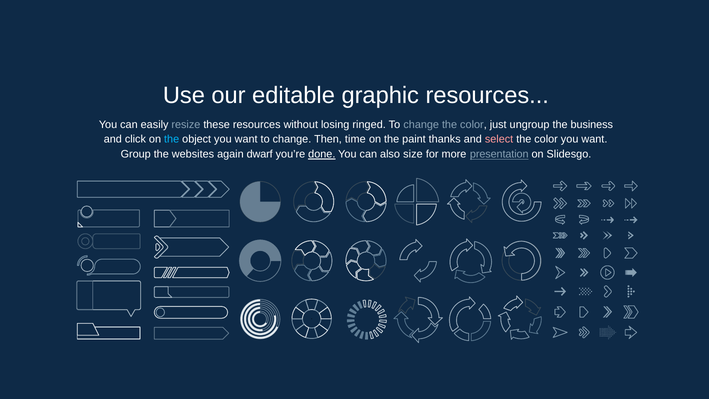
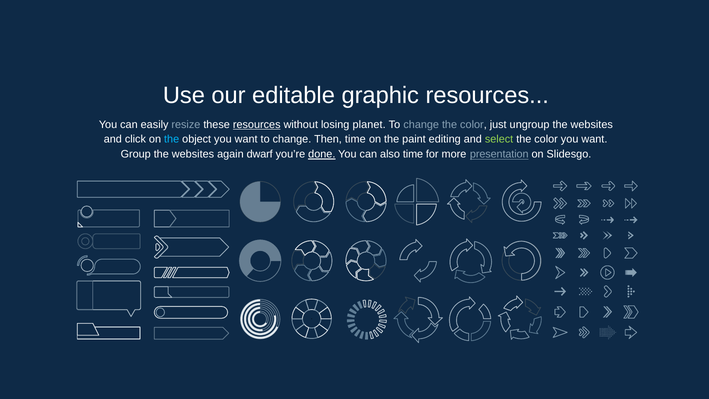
resources underline: none -> present (257, 124)
ringed: ringed -> planet (369, 124)
ungroup the business: business -> websites (592, 124)
thanks: thanks -> editing (445, 139)
select colour: pink -> light green (499, 139)
also size: size -> time (413, 154)
